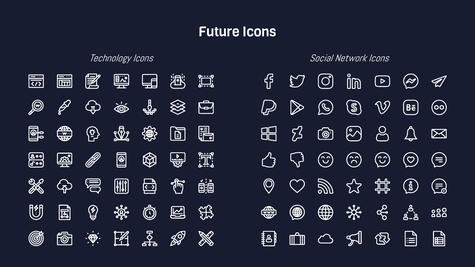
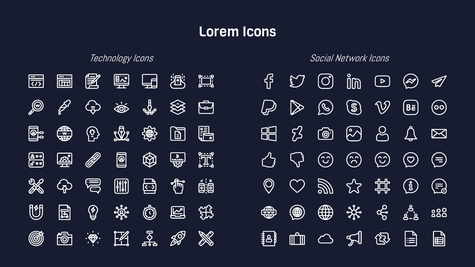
Future: Future -> Lorem (219, 32)
